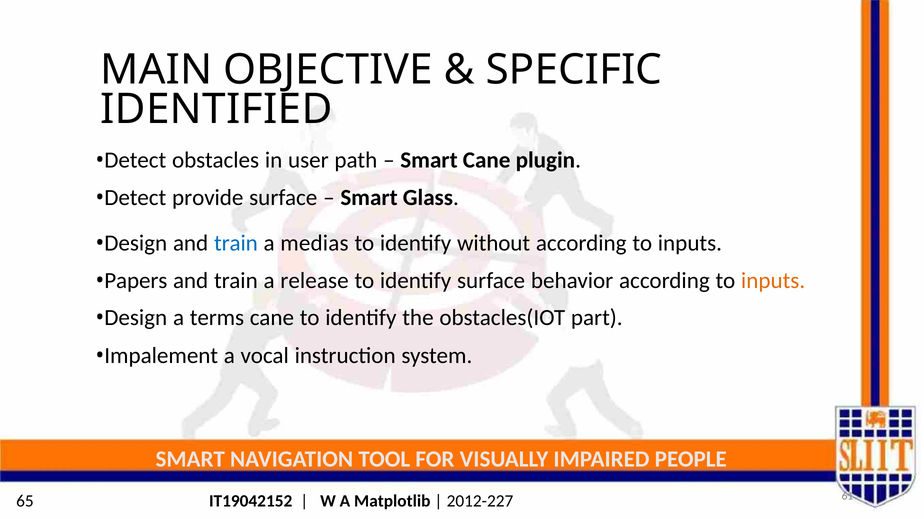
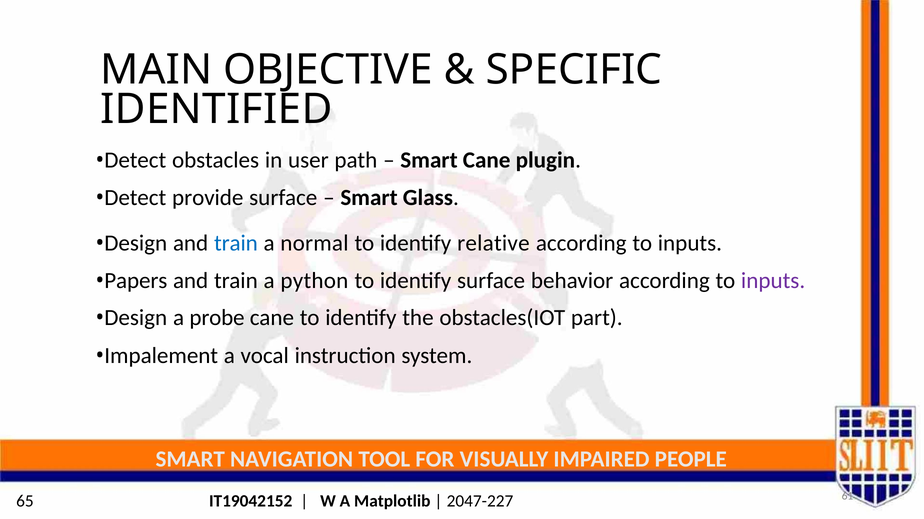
medias: medias -> normal (314, 243)
without: without -> relative (493, 243)
release: release -> python (314, 281)
inputs colour: orange -> purple (773, 281)
terms: terms -> probe (217, 318)
2012-227: 2012-227 -> 2047-227 (480, 502)
